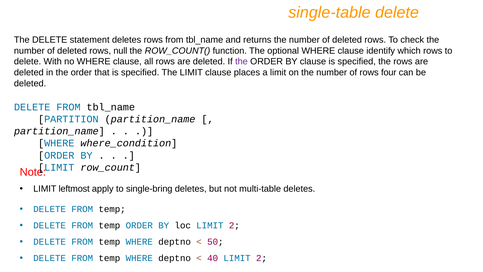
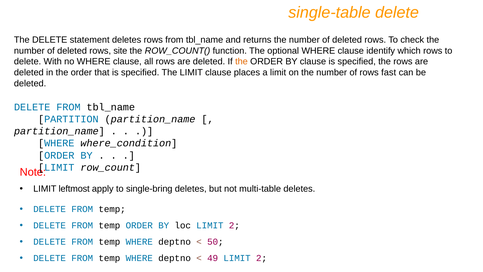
null: null -> site (120, 51)
the colour: purple -> orange (241, 62)
four: four -> fast (389, 72)
40: 40 -> 49 (213, 258)
